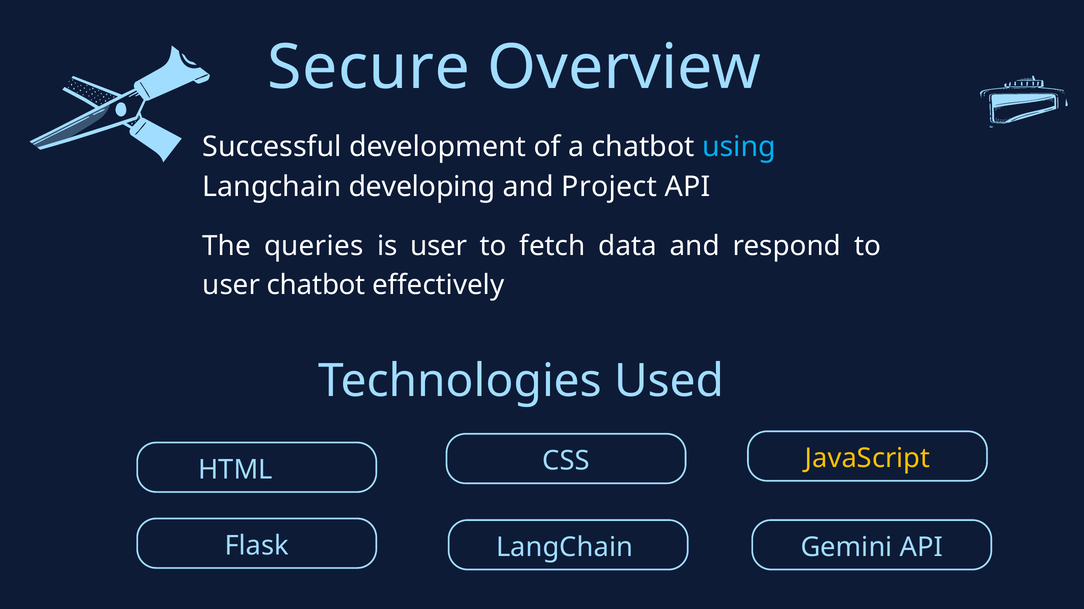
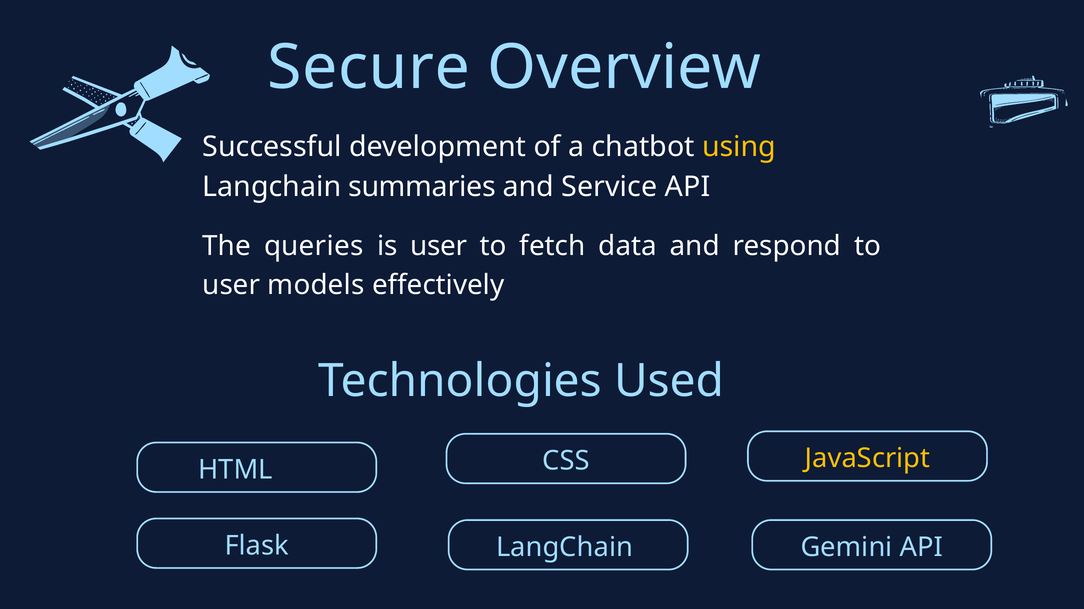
using colour: light blue -> yellow (739, 147)
developing: developing -> summaries (422, 187)
Project: Project -> Service (609, 187)
user chatbot: chatbot -> models (316, 286)
